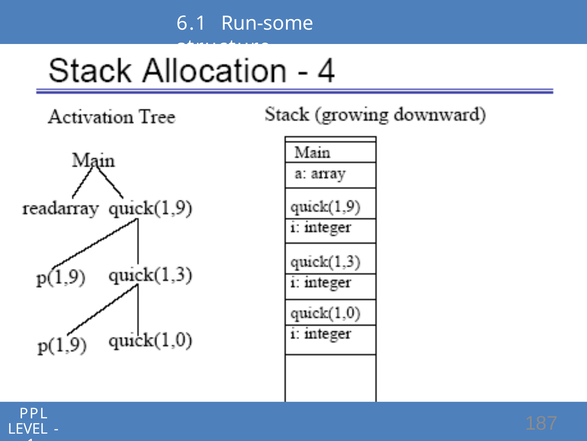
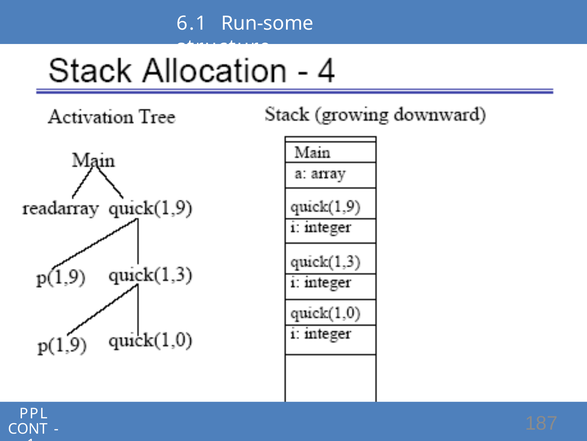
LEVEL: LEVEL -> CONT (28, 428)
